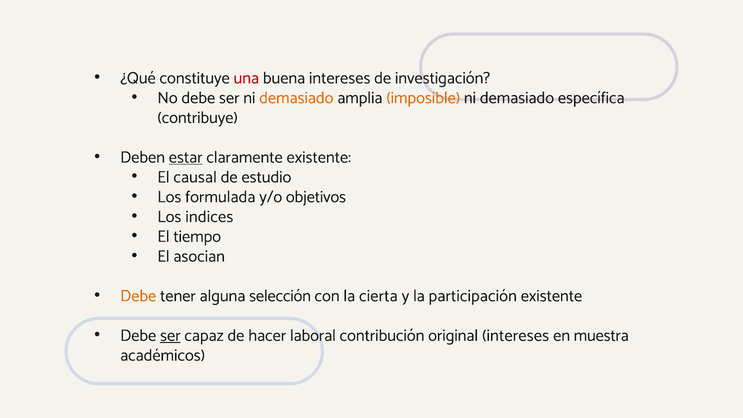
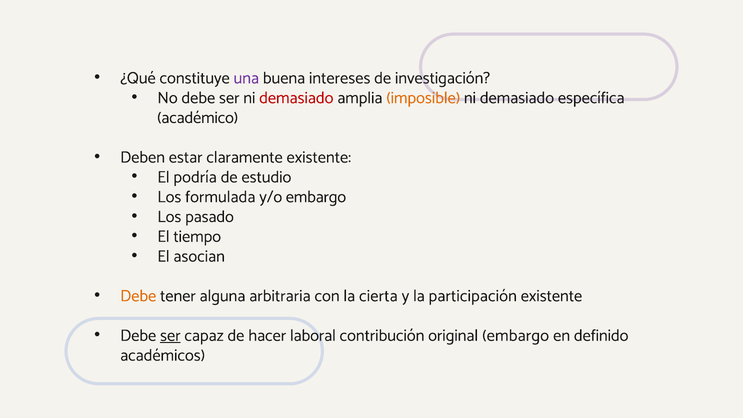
una colour: red -> purple (246, 78)
demasiado colour: orange -> red (296, 98)
contribuye: contribuye -> académico (198, 118)
estar underline: present -> none (186, 157)
causal: causal -> podría (195, 177)
y/o objetivos: objetivos -> embargo (316, 197)
indices: indices -> pasado (209, 217)
selección: selección -> arbitraria (280, 296)
original intereses: intereses -> embargo (516, 335)
muestra: muestra -> definido (601, 335)
